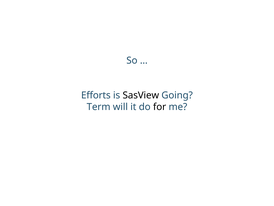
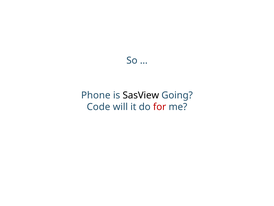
Efforts: Efforts -> Phone (96, 95)
Term: Term -> Code (98, 107)
for colour: black -> red (160, 107)
